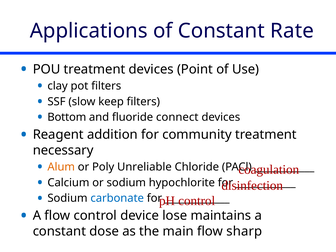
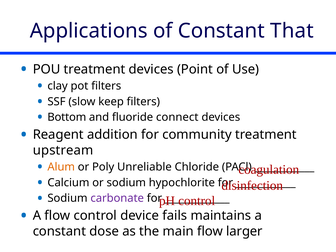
Rate: Rate -> That (292, 31)
necessary: necessary -> upstream (63, 150)
carbonate colour: blue -> purple (117, 198)
lose: lose -> fails (175, 216)
sharp: sharp -> larger (244, 231)
